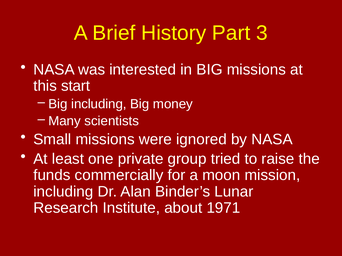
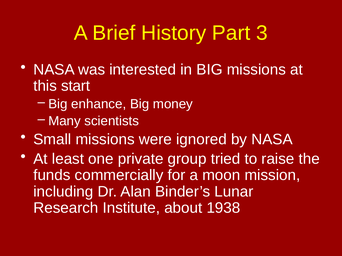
Big including: including -> enhance (99, 104)
1971: 1971 -> 1938 (223, 208)
